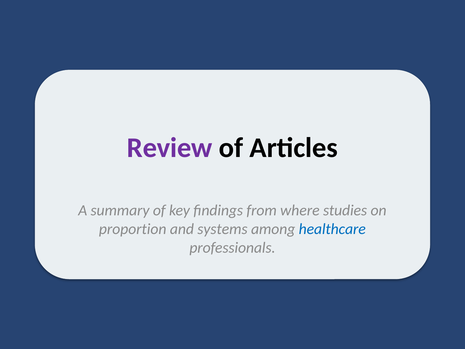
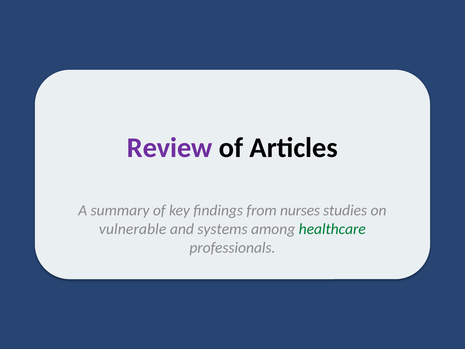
where: where -> nurses (300, 210)
proportion: proportion -> vulnerable (133, 229)
healthcare colour: blue -> green (332, 229)
